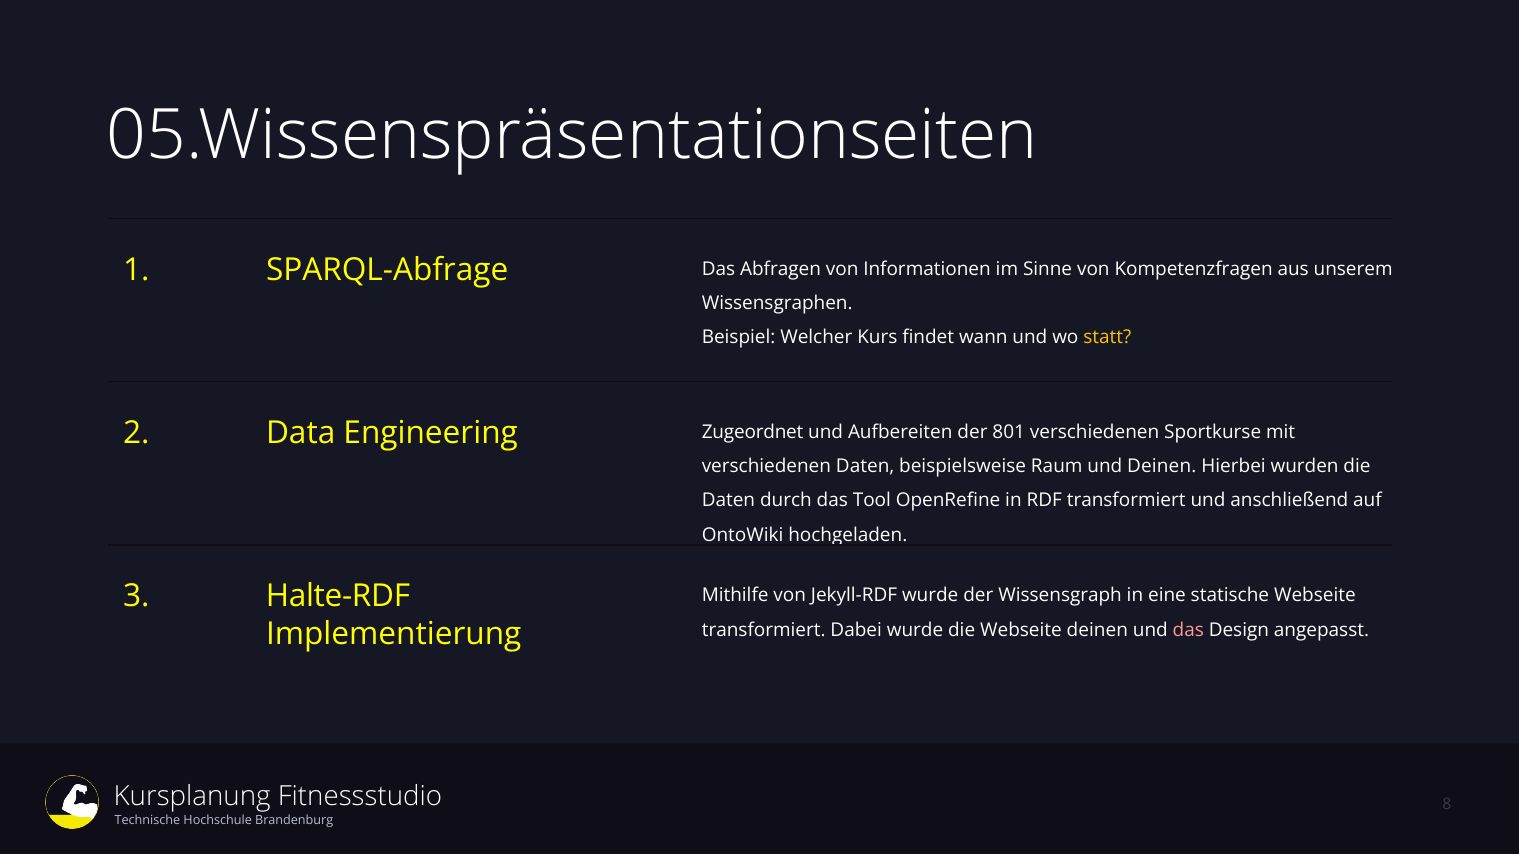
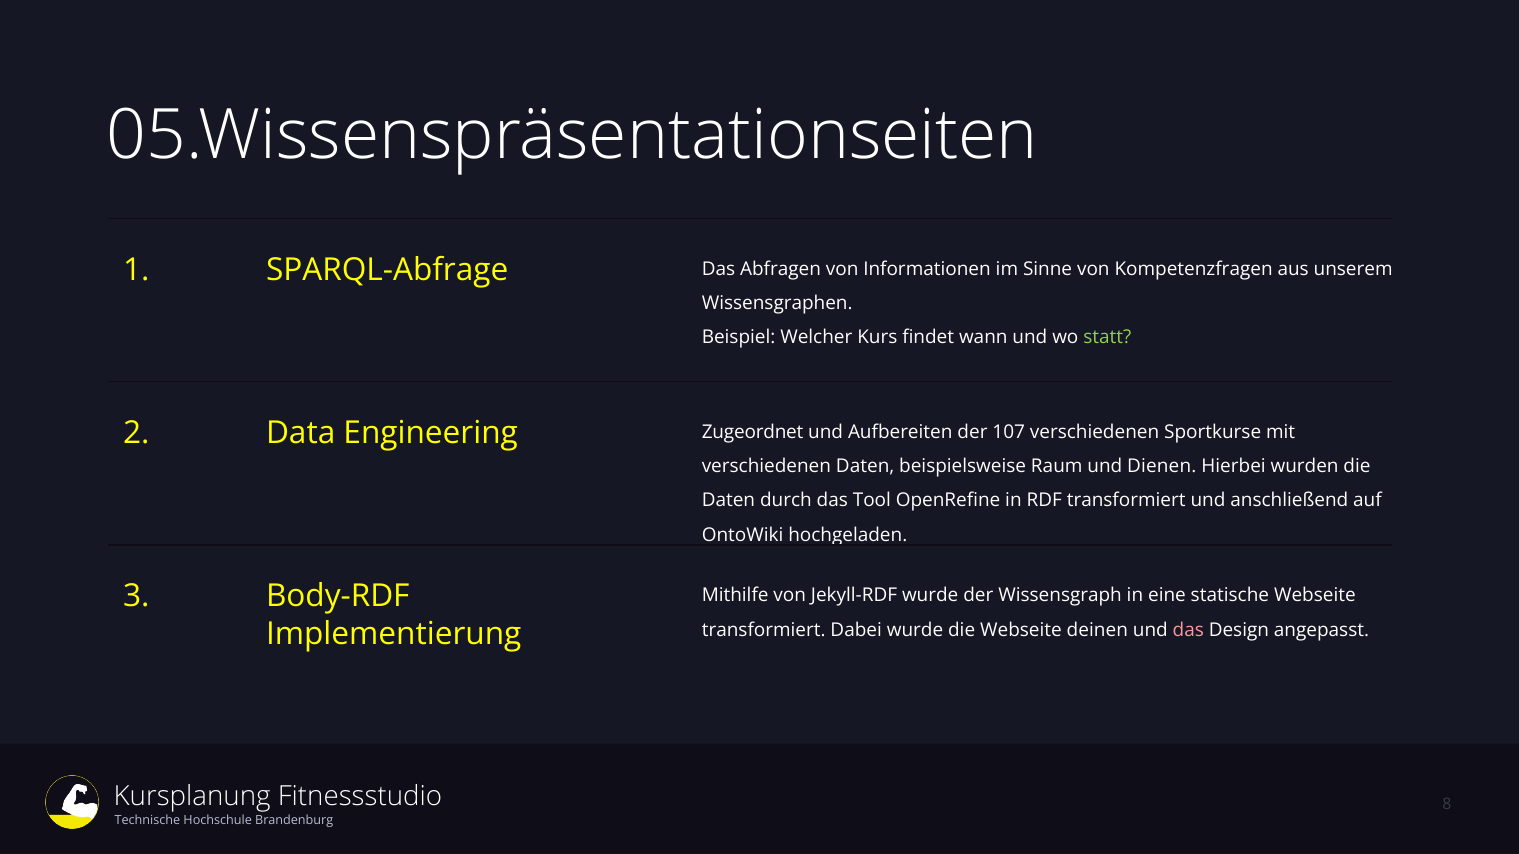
statt colour: yellow -> light green (1107, 338)
801: 801 -> 107 (1009, 433)
und Deinen: Deinen -> Dienen (1162, 467)
Halte-RDF: Halte-RDF -> Body-RDF (338, 597)
